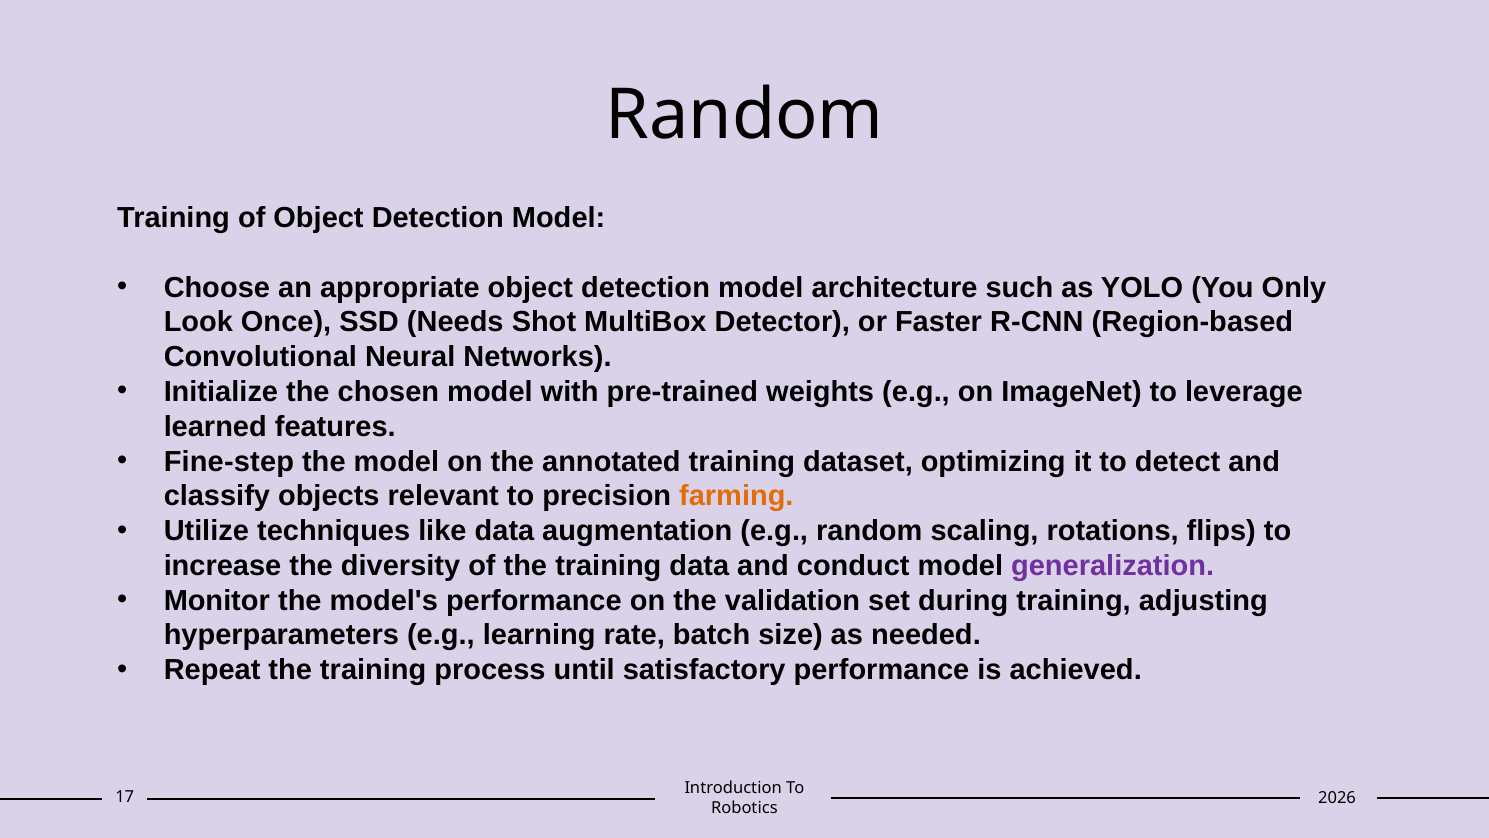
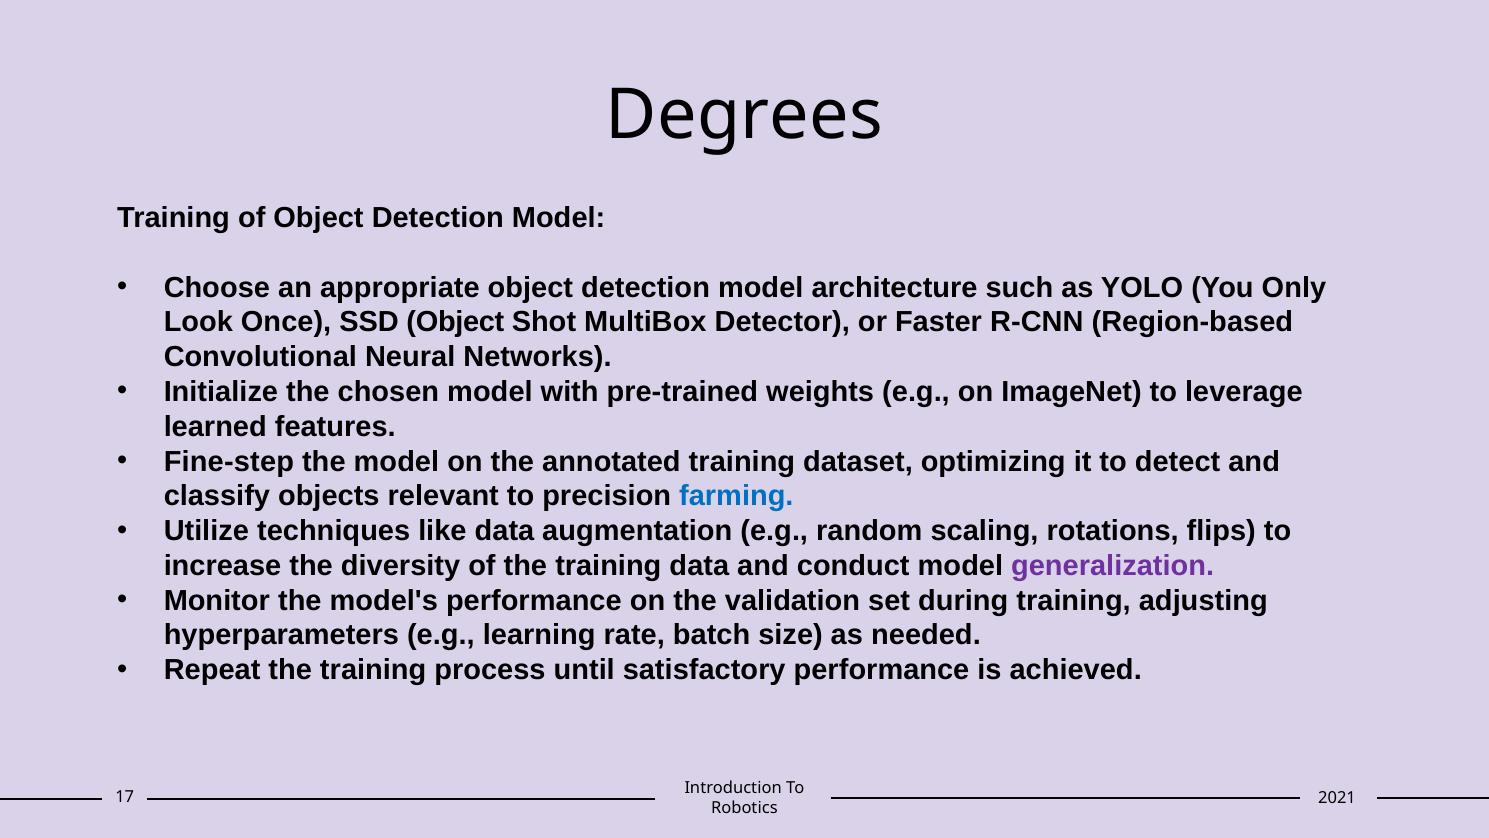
Random: Random -> Degrees (744, 115)
SSD Needs: Needs -> Object (455, 322)
farming colour: orange -> blue (736, 496)
2026: 2026 -> 2021 (1337, 798)
